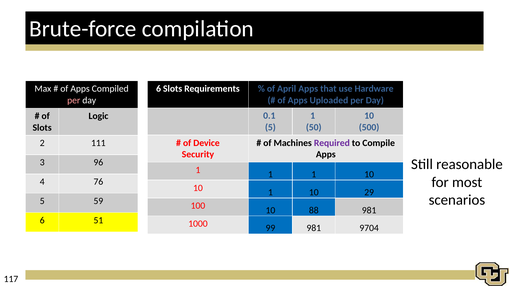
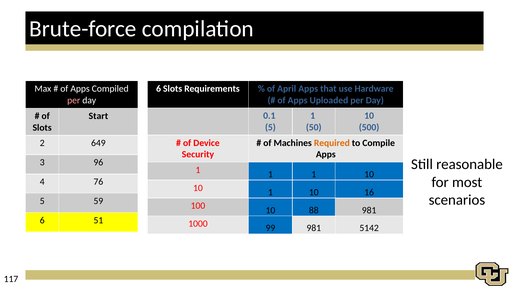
Logic: Logic -> Start (98, 116)
Required colour: purple -> orange (332, 143)
111: 111 -> 649 (98, 143)
29: 29 -> 16 (369, 192)
9704: 9704 -> 5142 (369, 228)
